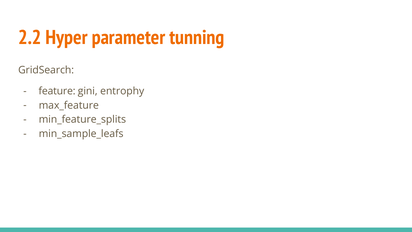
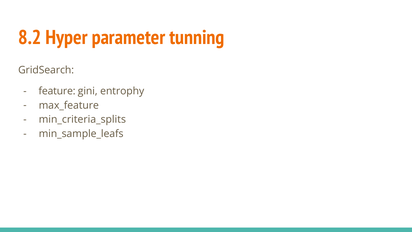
2.2: 2.2 -> 8.2 (30, 38)
min_feature_splits: min_feature_splits -> min_criteria_splits (82, 119)
